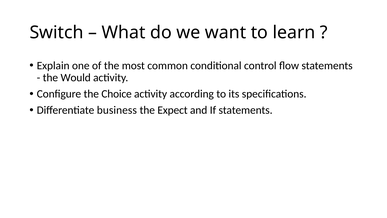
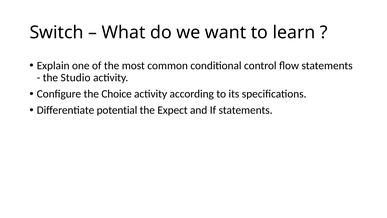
Would: Would -> Studio (76, 78)
business: business -> potential (117, 110)
